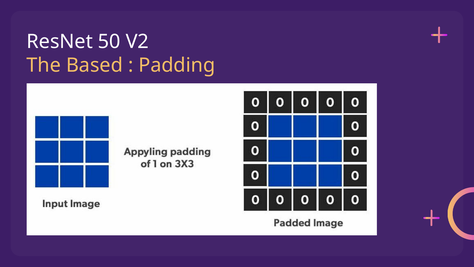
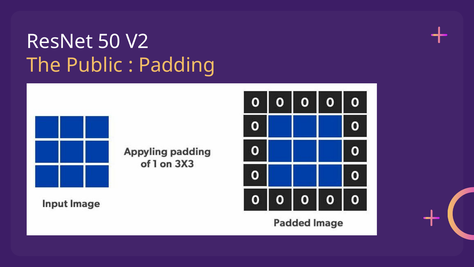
Based: Based -> Public (94, 65)
